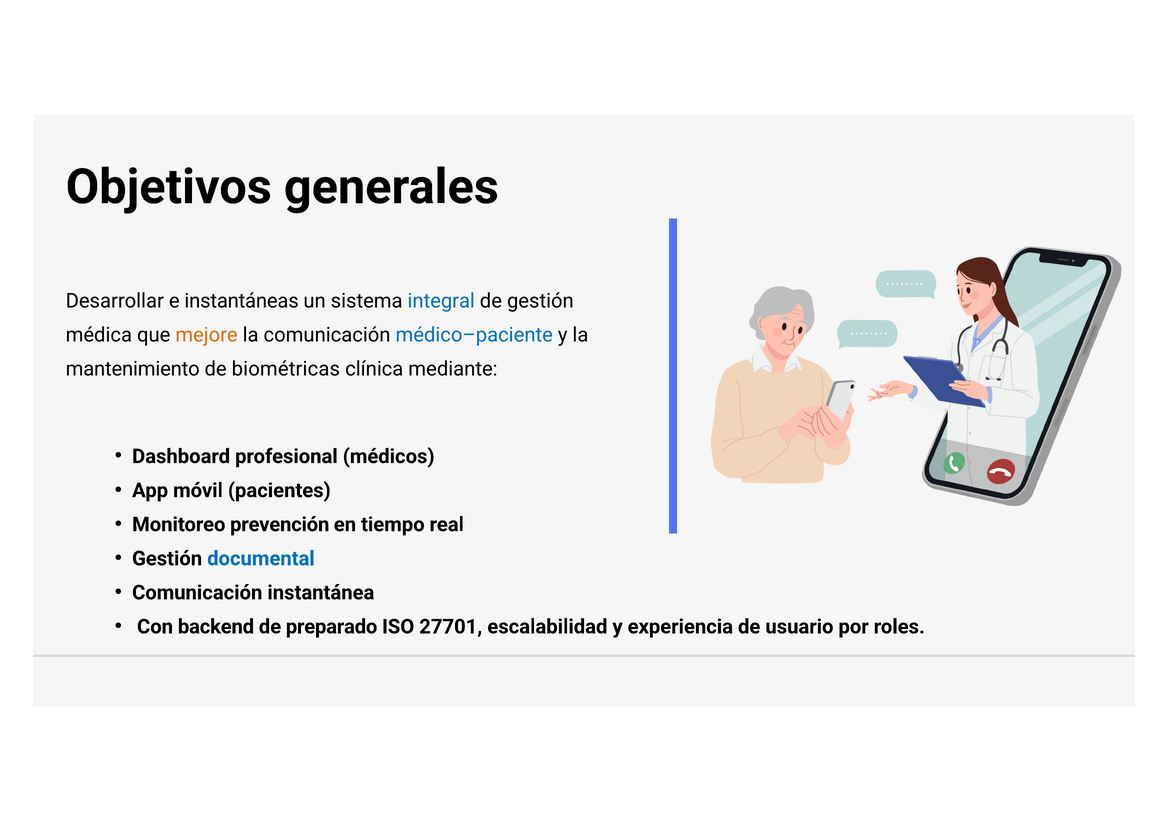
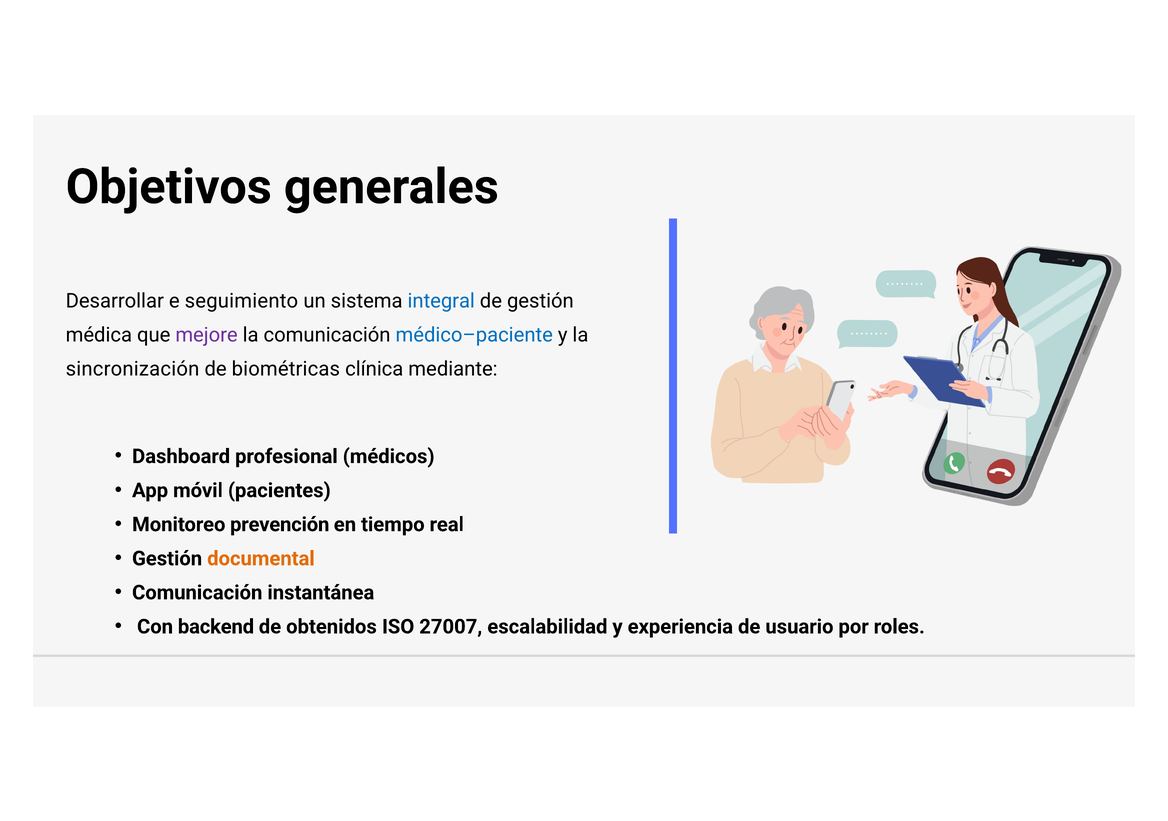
instantáneas: instantáneas -> seguimiento (241, 301)
mejore colour: orange -> purple (207, 335)
mantenimiento: mantenimiento -> sincronización (133, 369)
documental colour: blue -> orange (261, 558)
preparado: preparado -> obtenidos (331, 627)
27701: 27701 -> 27007 (451, 627)
